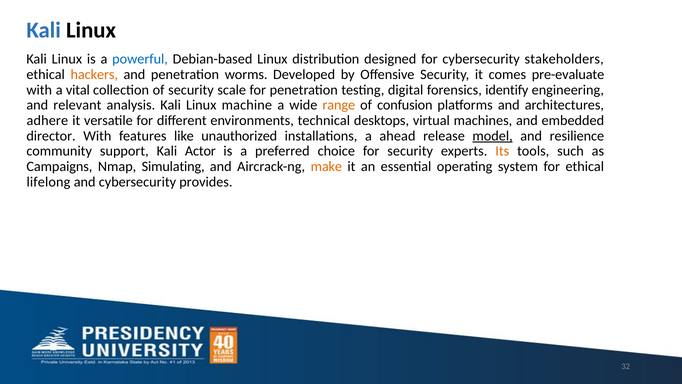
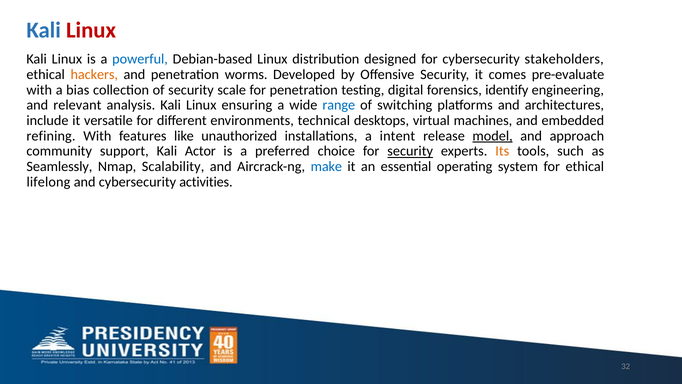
Linux colour: black -> red (91, 30)
vital: vital -> bias (78, 90)
machine: machine -> ensuring (247, 105)
range colour: orange -> blue (339, 105)
confusion: confusion -> switching (405, 105)
adhere: adhere -> include (47, 120)
director: director -> refining (51, 136)
ahead: ahead -> intent (397, 136)
resilience: resilience -> approach (577, 136)
security underline: none -> present (410, 151)
Campaigns: Campaigns -> Seamlessly (59, 166)
Simulating: Simulating -> Scalability (173, 166)
make colour: orange -> blue (326, 166)
provides: provides -> activities (206, 182)
